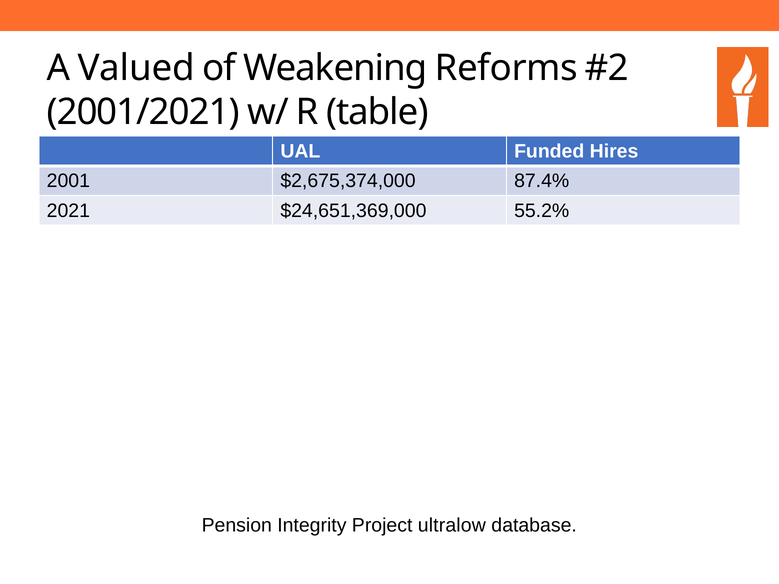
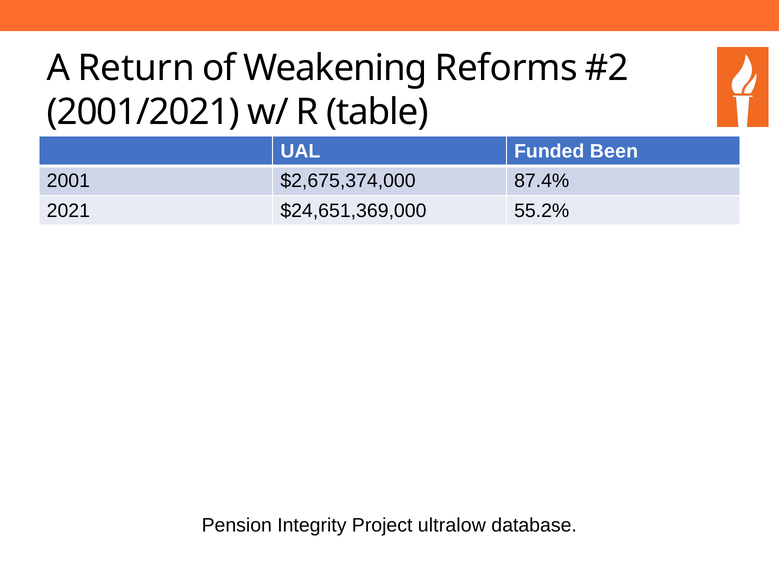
Valued: Valued -> Return (136, 68)
Hires: Hires -> Been (614, 151)
